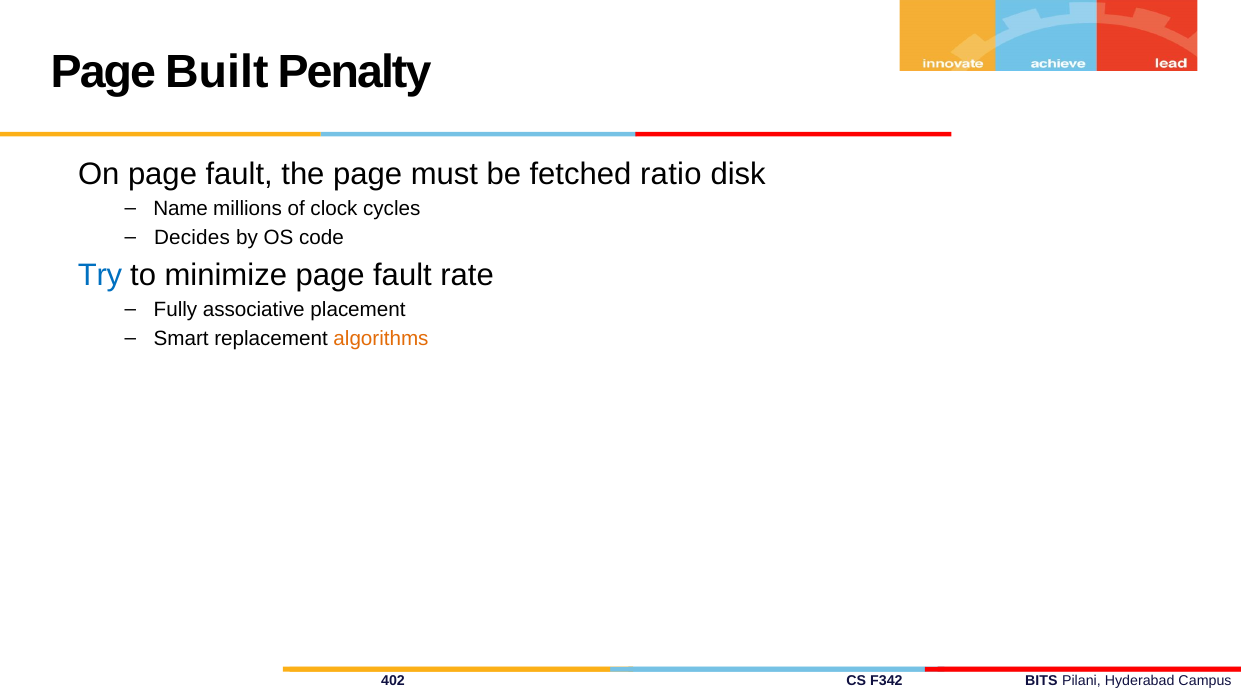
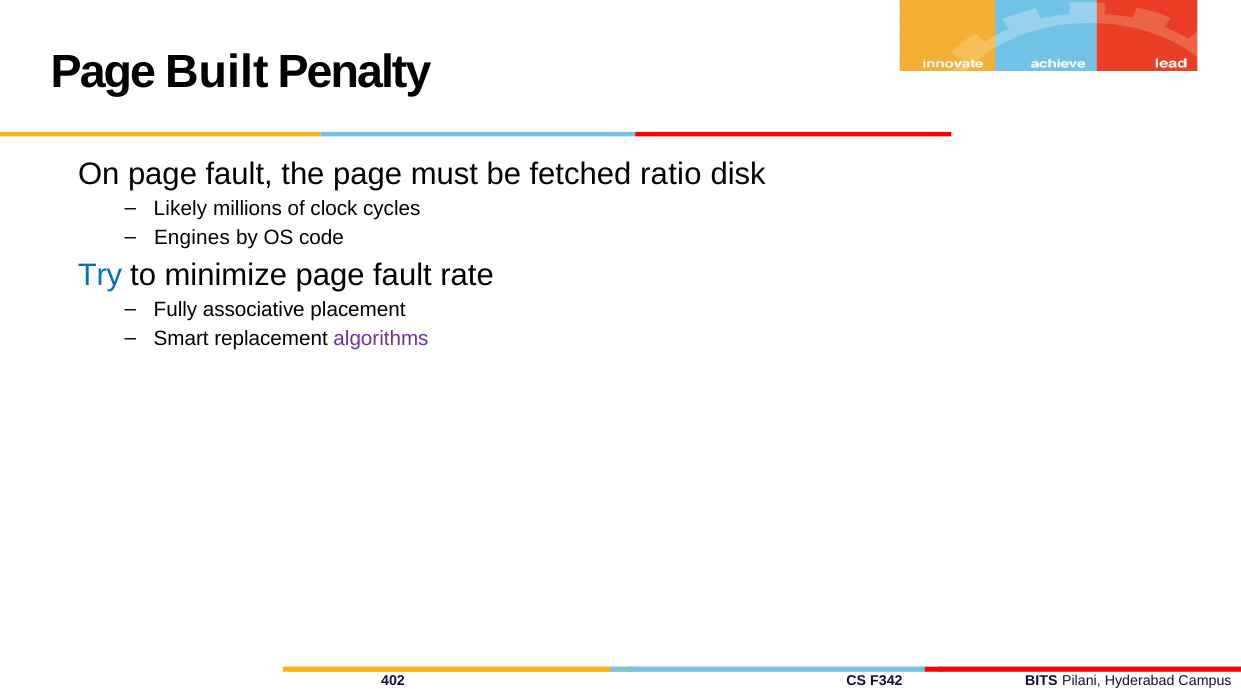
Name: Name -> Likely (181, 209)
Decides: Decides -> Engines (192, 237)
algorithms colour: orange -> purple (381, 339)
